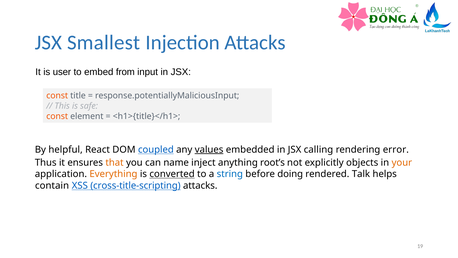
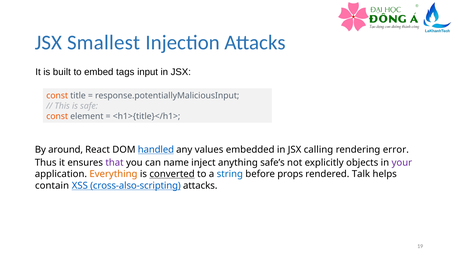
user: user -> built (62, 72)
from: from -> tags (125, 72)
helpful: helpful -> around (66, 149)
coupled: coupled -> handled (156, 149)
values underline: present -> none (209, 149)
that colour: orange -> purple (115, 162)
root’s: root’s -> safe’s (272, 162)
your colour: orange -> purple (402, 162)
doing: doing -> props (290, 174)
cross-title-scripting: cross-title-scripting -> cross-also-scripting (135, 185)
